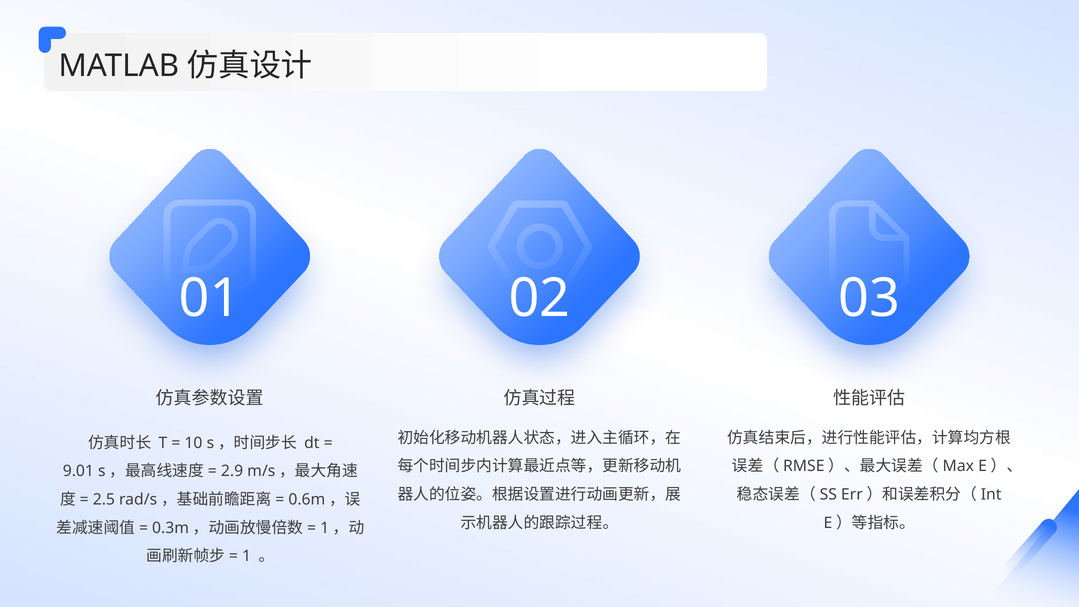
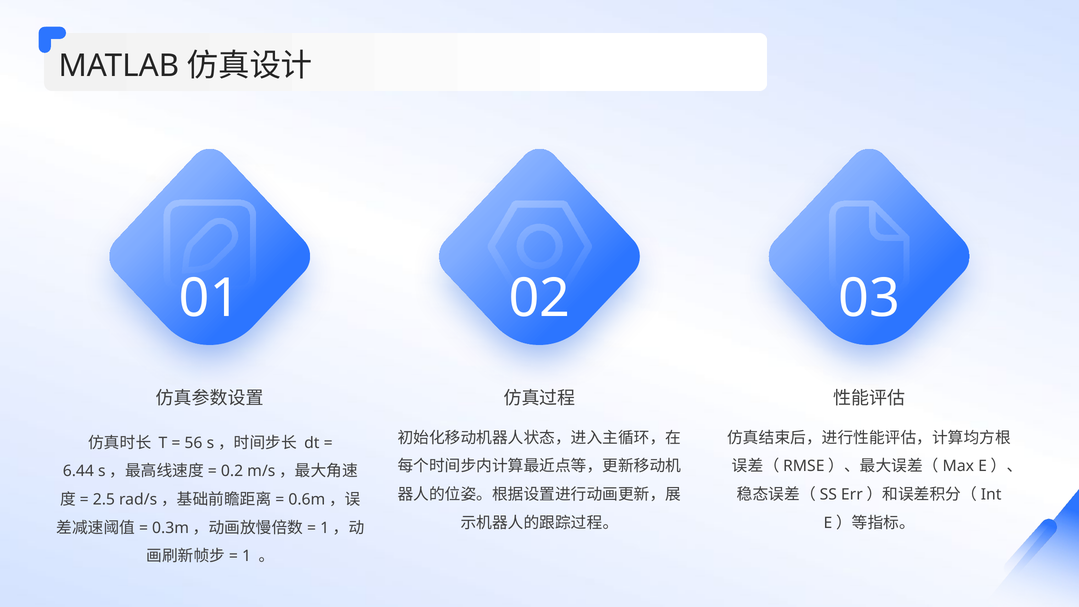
10: 10 -> 56 (193, 443)
9.01: 9.01 -> 6.44 (78, 471)
2.9: 2.9 -> 0.2 (232, 471)
